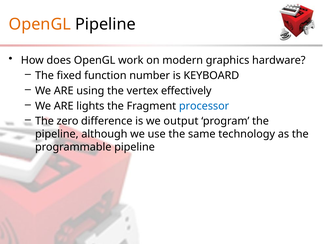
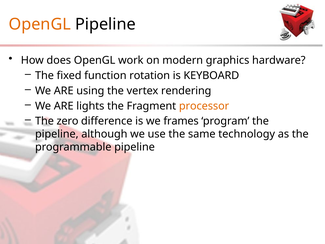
number: number -> rotation (150, 76)
effectively: effectively -> rendering (186, 91)
processor colour: blue -> orange (204, 106)
output: output -> frames (181, 121)
